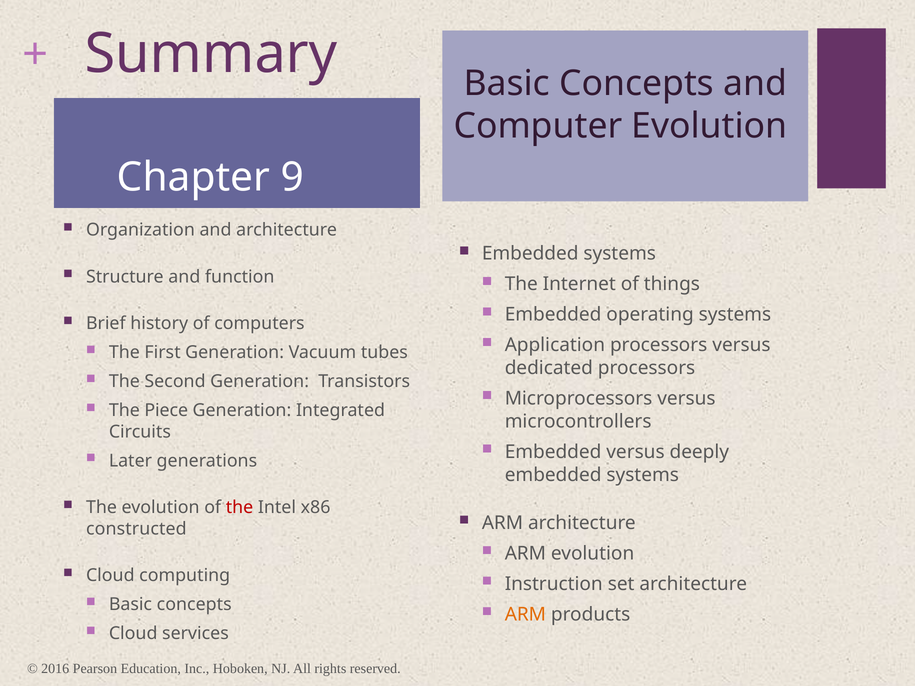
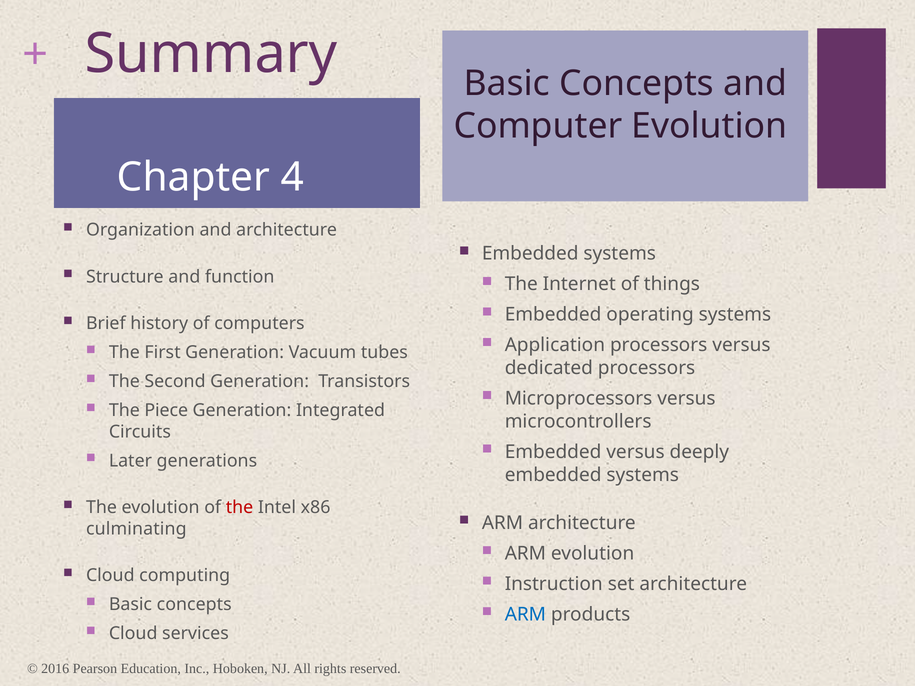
9: 9 -> 4 (292, 177)
constructed: constructed -> culminating (136, 529)
ARM colour: orange -> blue (525, 615)
